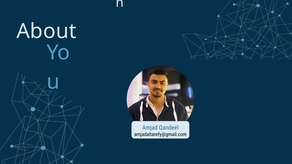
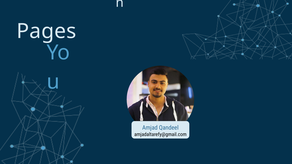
About: About -> Pages (46, 31)
